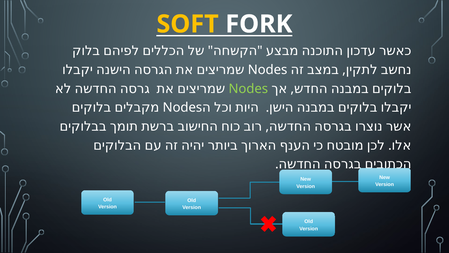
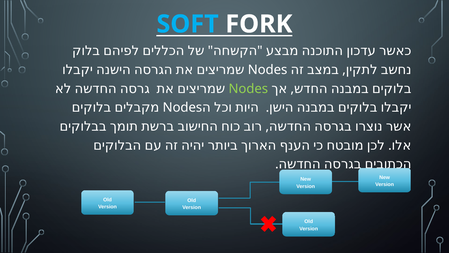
SOFT colour: yellow -> light blue (188, 24)
